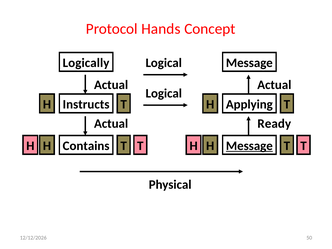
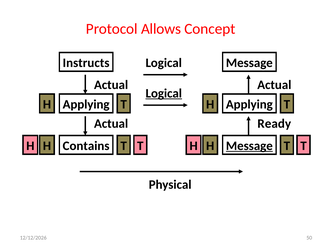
Hands: Hands -> Allows (161, 29)
Logically: Logically -> Instructs (86, 63)
Logical underline: none -> present (164, 93)
Instructs: Instructs -> Applying (86, 104)
